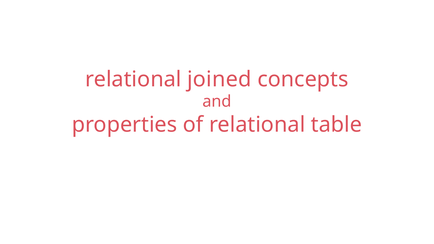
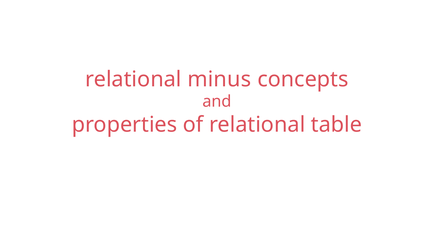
joined: joined -> minus (219, 79)
